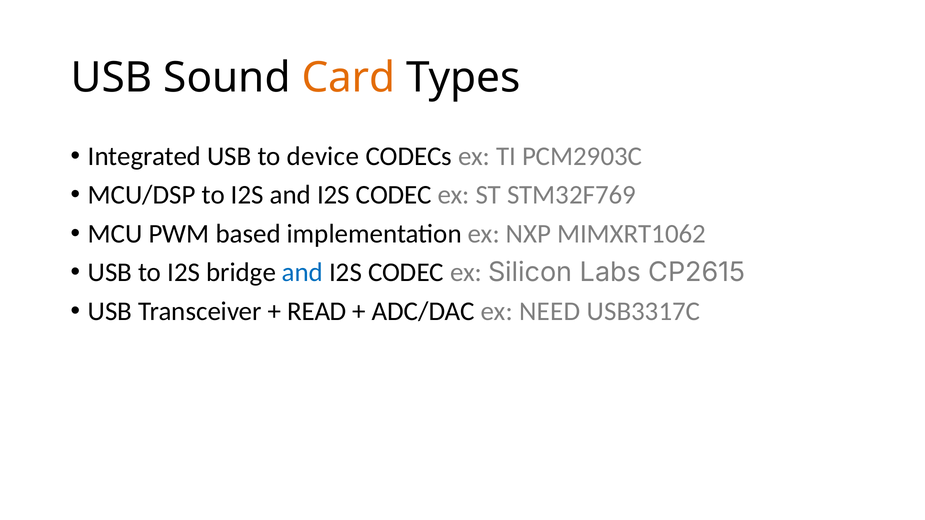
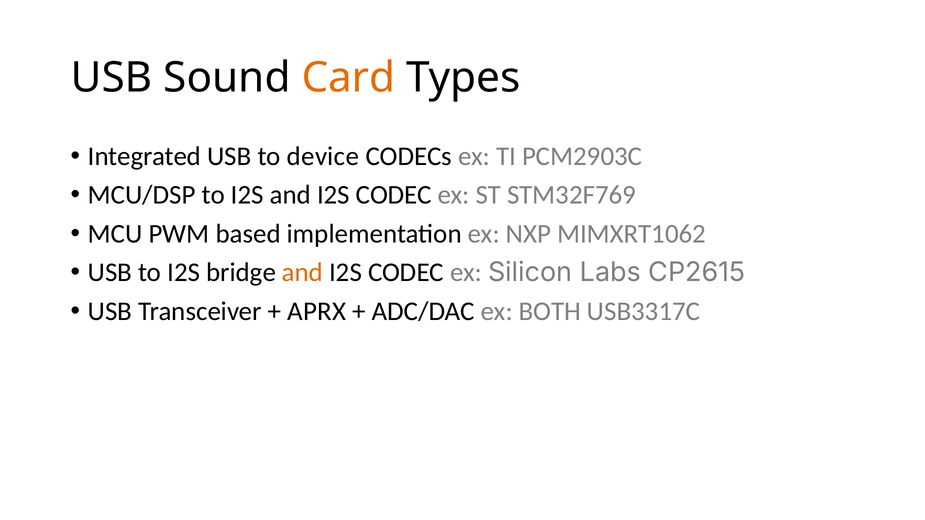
and colour: blue -> orange (303, 273)
READ: READ -> APRX (317, 312)
NEED: NEED -> BOTH (550, 312)
